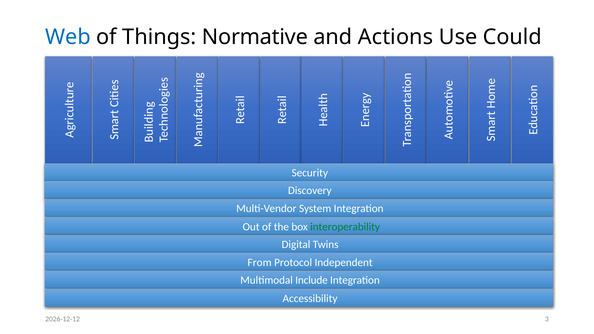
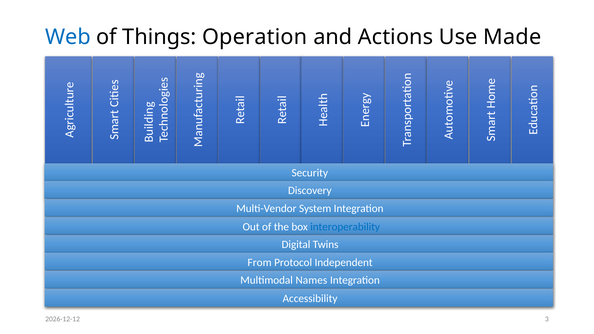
Normative: Normative -> Operation (255, 37)
Could: Could -> Made (512, 37)
interoperability colour: green -> blue (345, 227)
Include: Include -> Names (311, 280)
